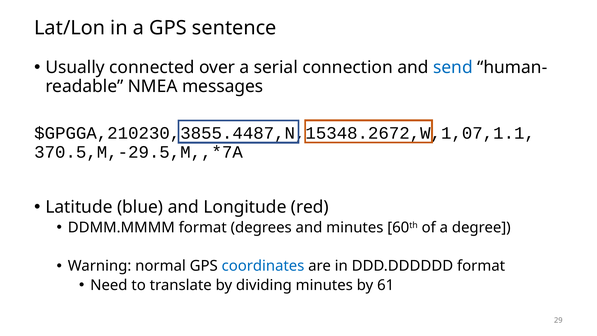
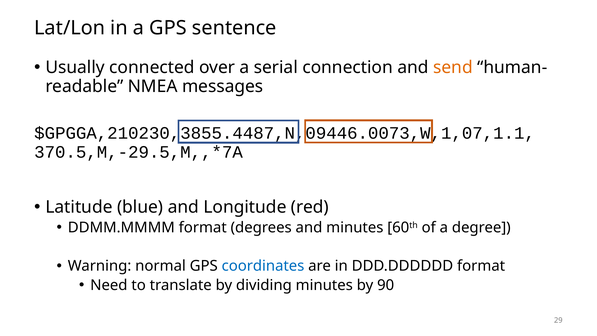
send colour: blue -> orange (453, 68)
$GPGGA,210230,3855.4487,N,15348.2672,W,1,07,1.1: $GPGGA,210230,3855.4487,N,15348.2672,W,1,07,1.1 -> $GPGGA,210230,3855.4487,N,09446.0073,W,1,07,1.1 (285, 133)
61: 61 -> 90 (386, 285)
